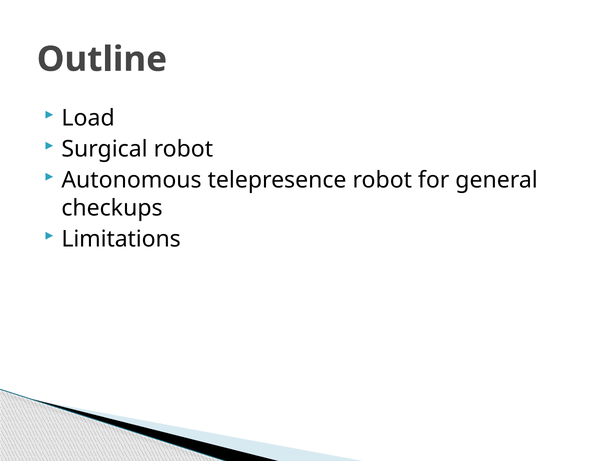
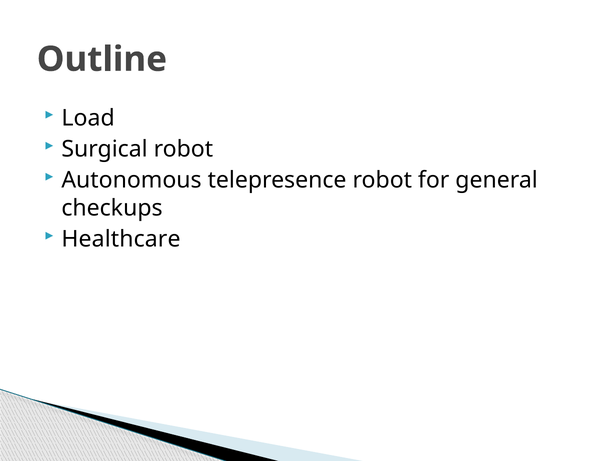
Limitations: Limitations -> Healthcare (121, 239)
